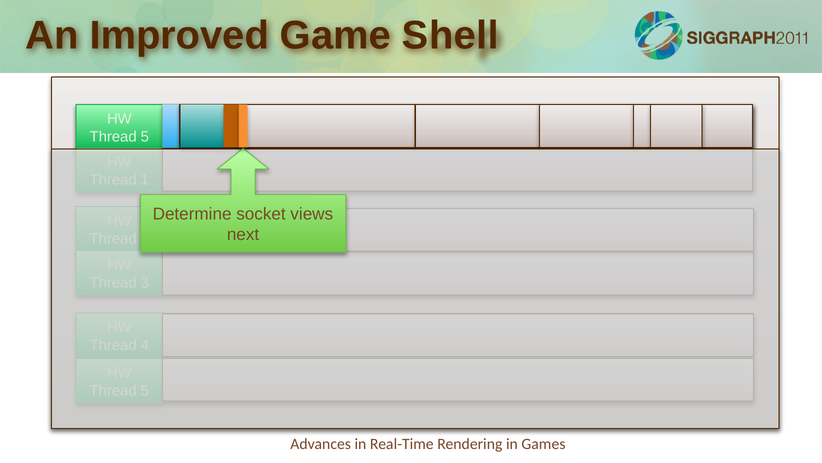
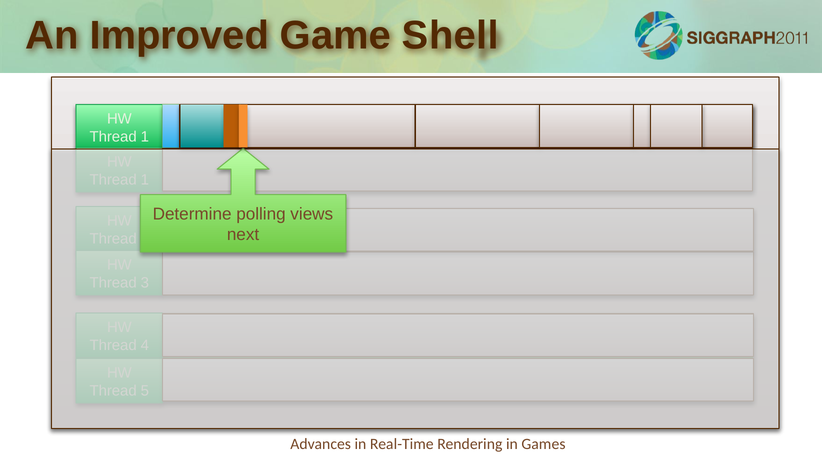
5: 5 -> 1 (145, 137)
Determine socket: socket -> polling (261, 214)
